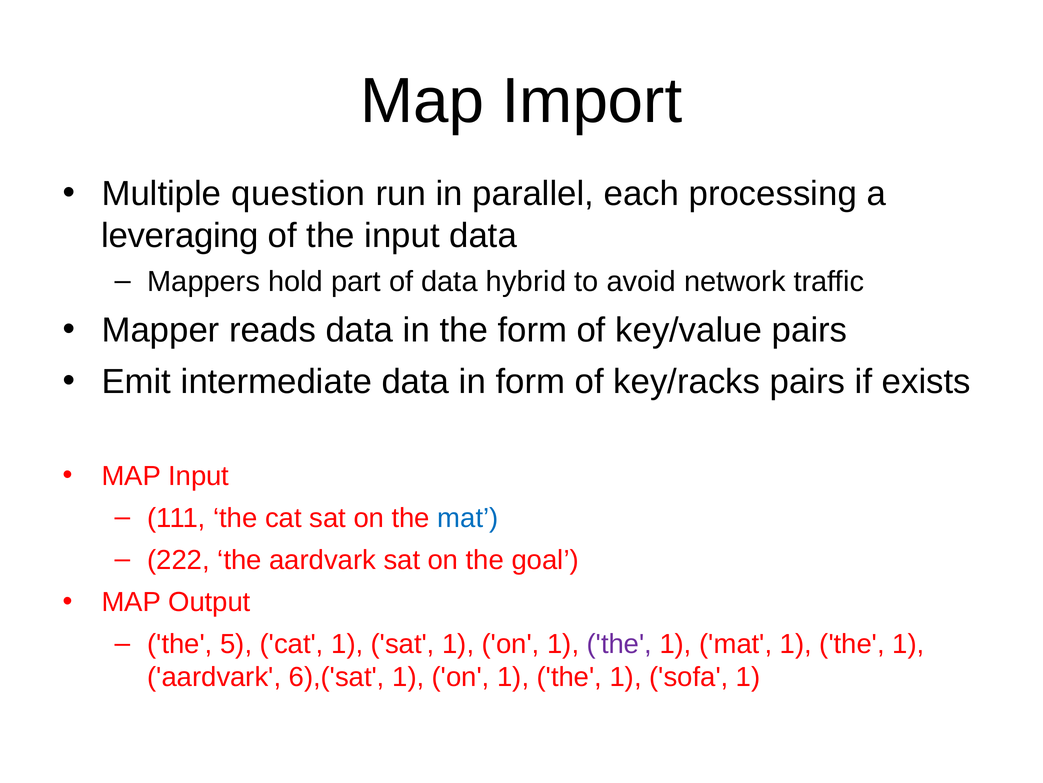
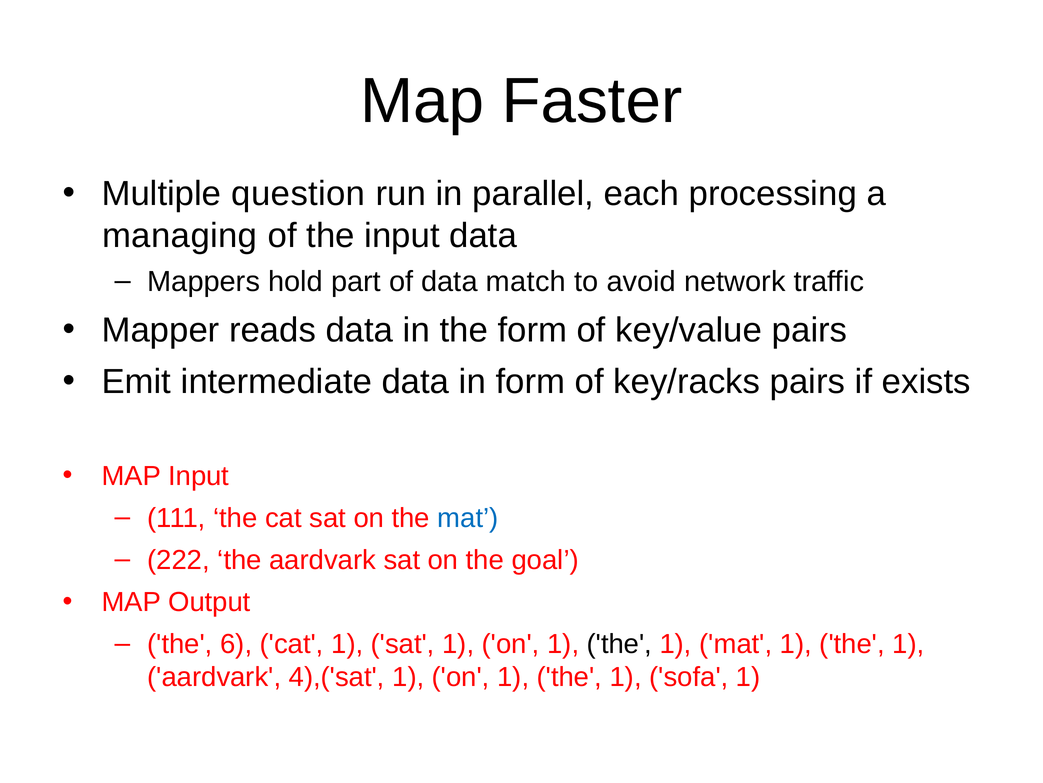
Import: Import -> Faster (592, 101)
leveraging: leveraging -> managing (180, 235)
hybrid: hybrid -> match (526, 281)
5: 5 -> 6 (236, 644)
the colour: purple -> black (619, 644)
6),('sat: 6),('sat -> 4),('sat (337, 677)
